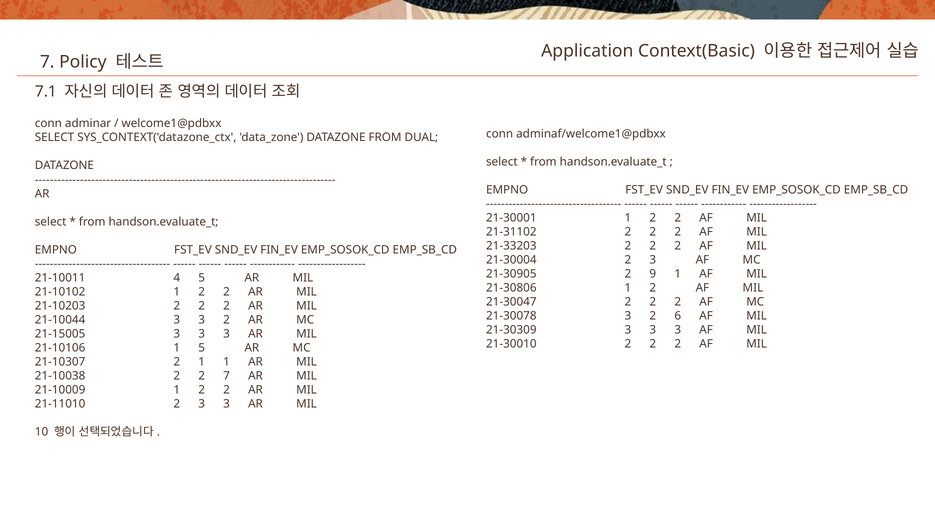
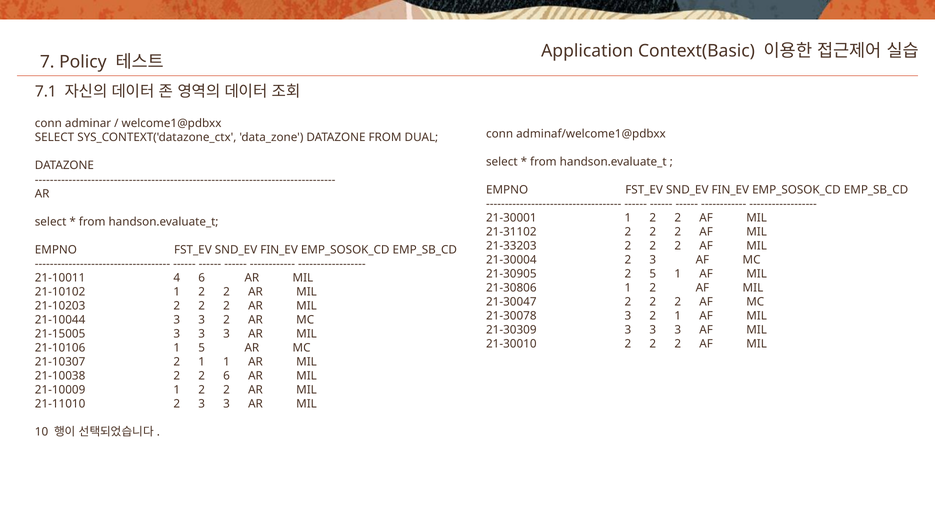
2 9: 9 -> 5 (653, 274)
4 5: 5 -> 6 (202, 278)
3 2 6: 6 -> 1 (678, 316)
2 7: 7 -> 6 (227, 376)
